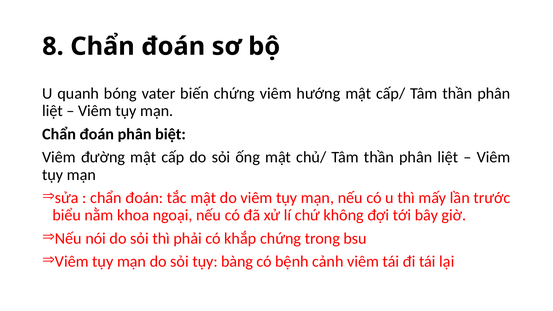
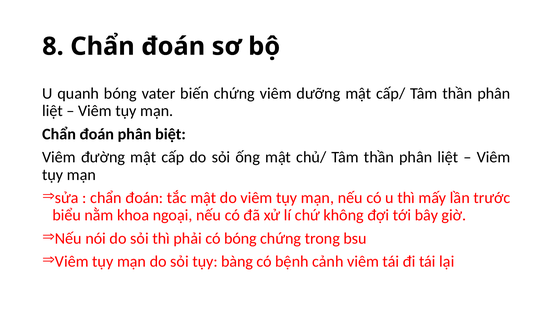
hướng: hướng -> dưỡng (319, 93)
có khắp: khắp -> bóng (240, 239)
